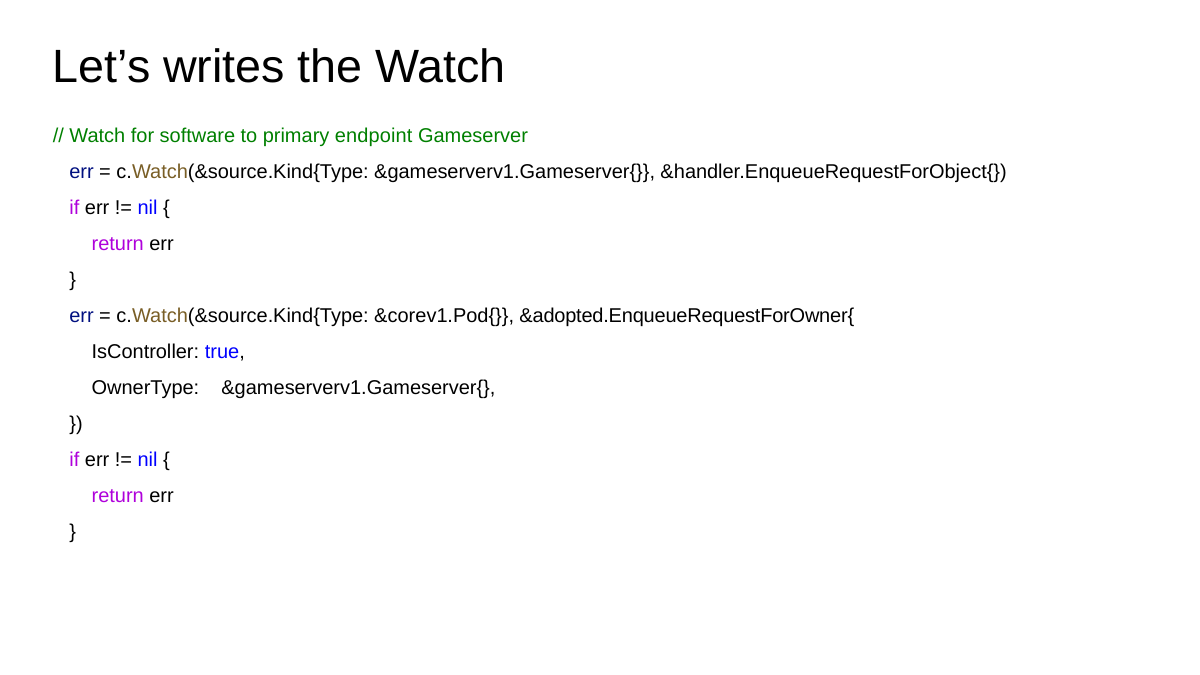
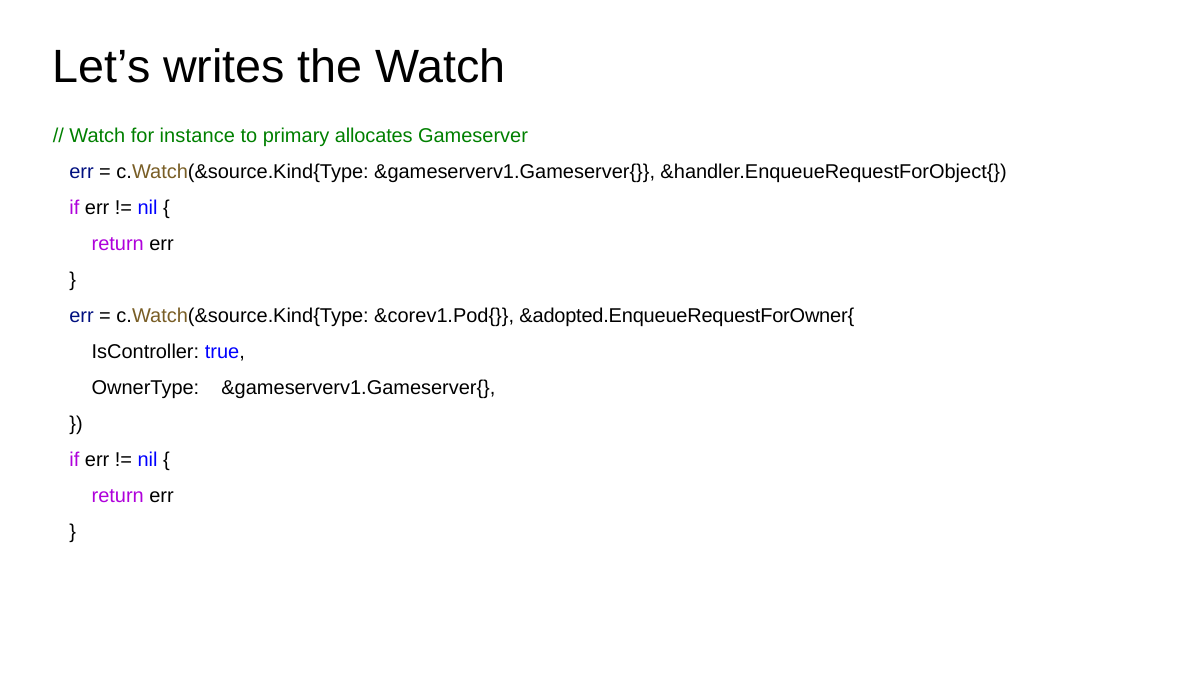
software: software -> instance (197, 136)
endpoint: endpoint -> allocates (374, 136)
